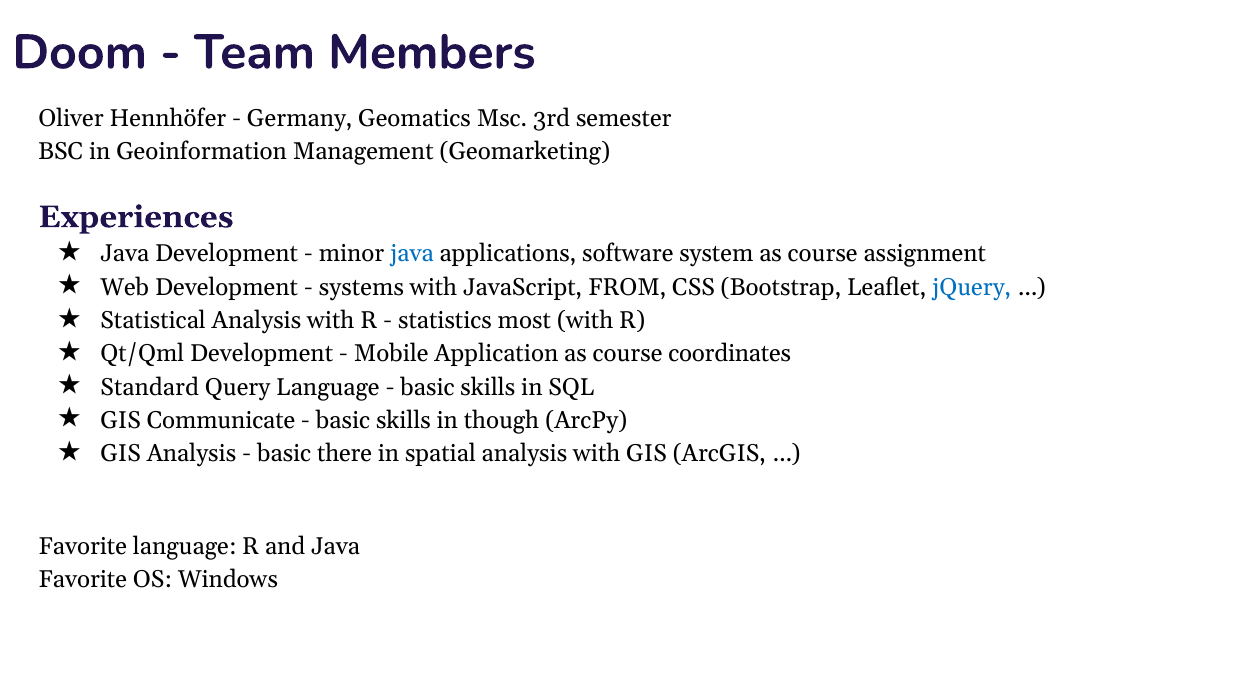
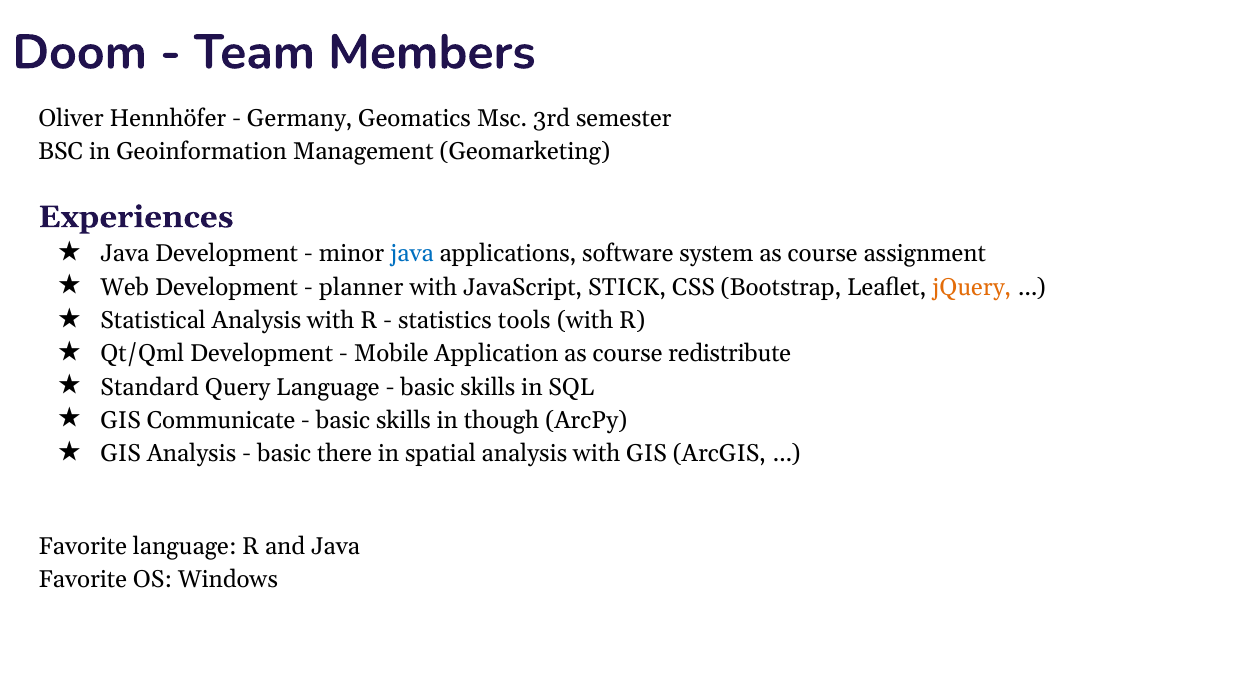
systems: systems -> planner (361, 287)
FROM: FROM -> STICK (627, 287)
jQuery colour: blue -> orange (972, 287)
most: most -> tools (524, 320)
coordinates: coordinates -> redistribute (730, 354)
